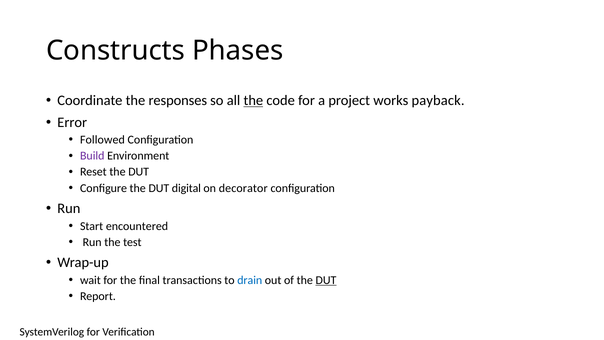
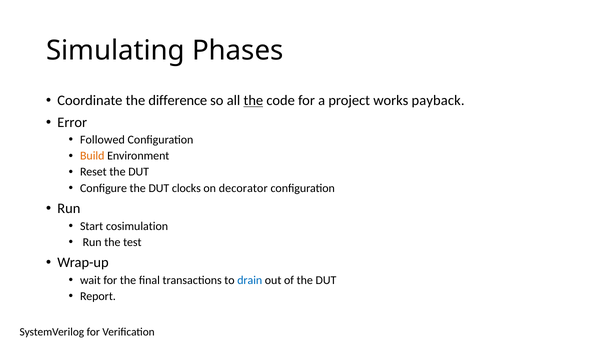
Constructs: Constructs -> Simulating (116, 51)
responses: responses -> difference (178, 100)
Build colour: purple -> orange (92, 156)
digital: digital -> clocks (186, 188)
encountered: encountered -> cosimulation (137, 226)
DUT underline: present -> none (326, 280)
